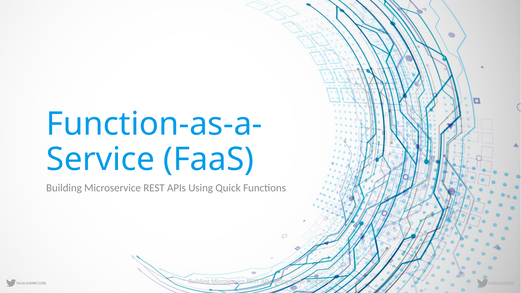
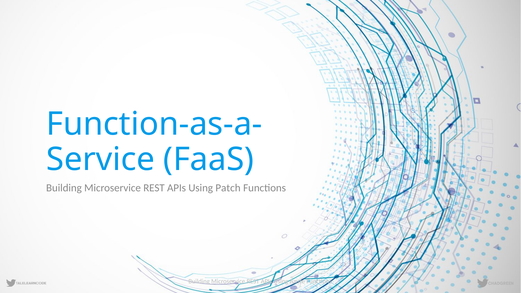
Quick: Quick -> Patch (228, 188)
